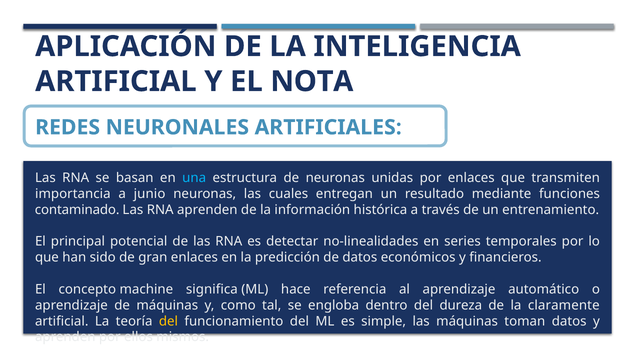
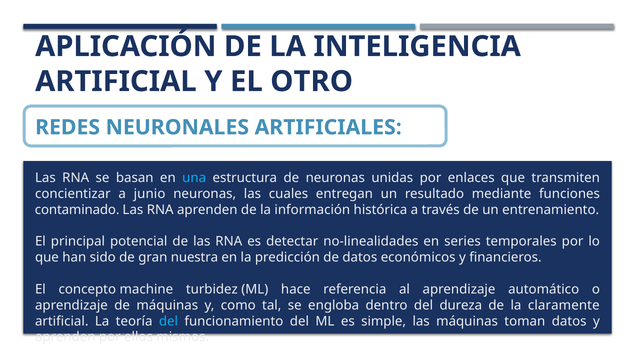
NOTA: NOTA -> OTRO (312, 82)
importancia: importancia -> concientizar (73, 194)
gran enlaces: enlaces -> nuestra (194, 258)
significa: significa -> turbidez (212, 290)
del colour: yellow -> light blue (168, 321)
